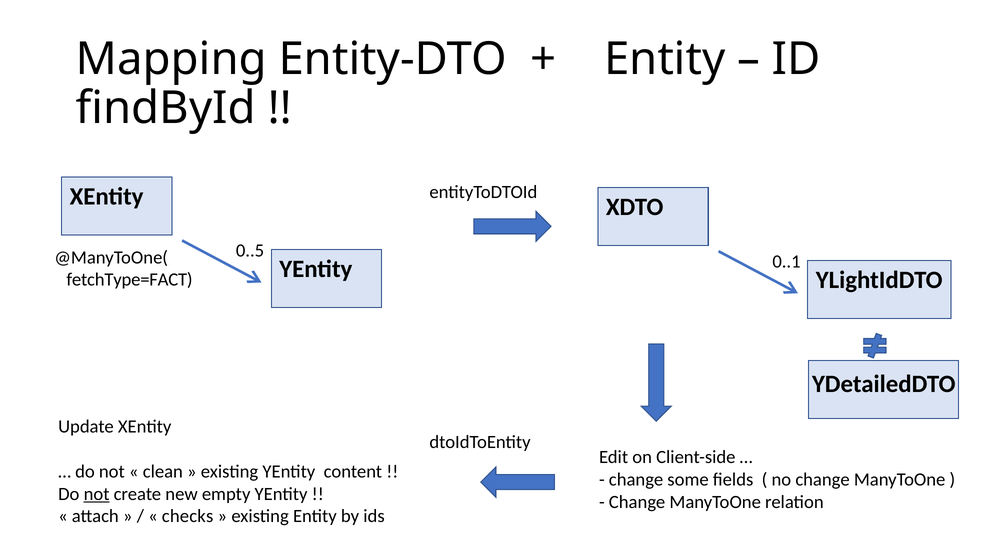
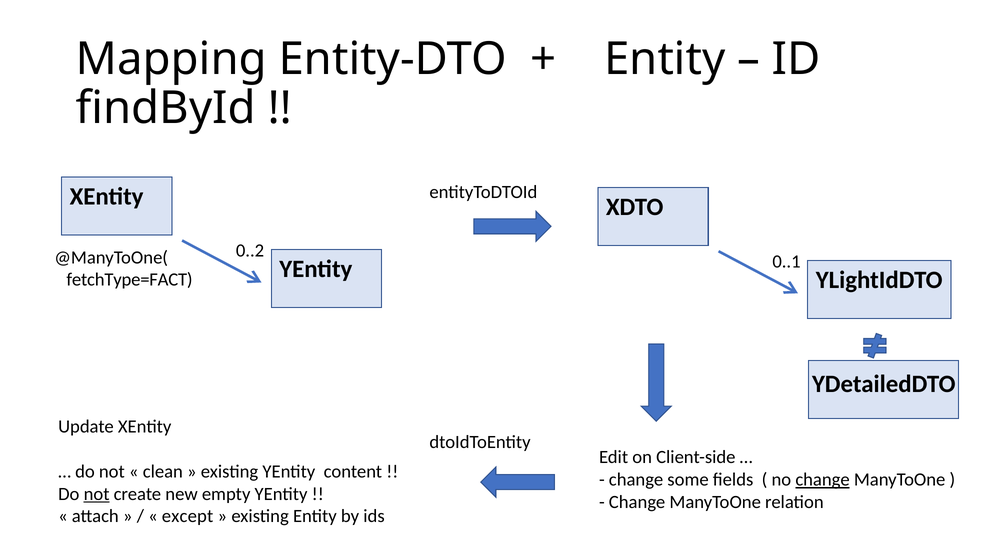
0..5: 0..5 -> 0..2 (250, 250)
change underline: none -> present (823, 479)
checks: checks -> except (188, 516)
